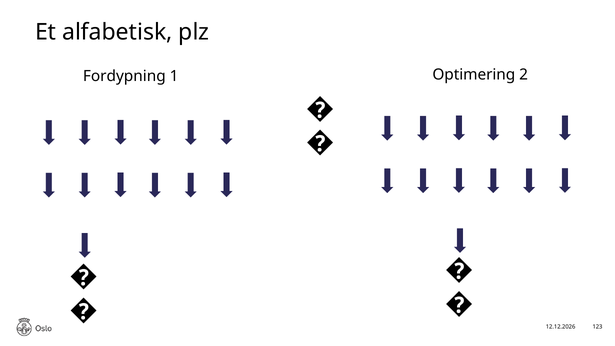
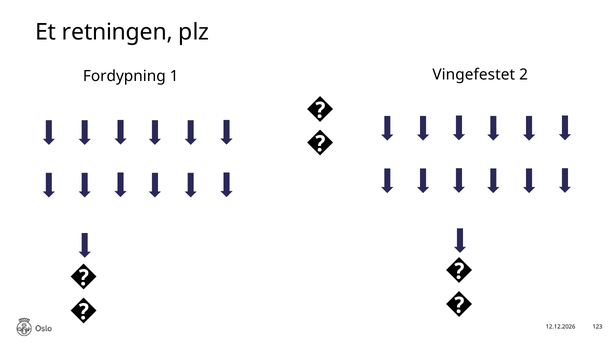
alfabetisk: alfabetisk -> retningen (117, 32)
Optimering: Optimering -> Vingefestet (474, 75)
